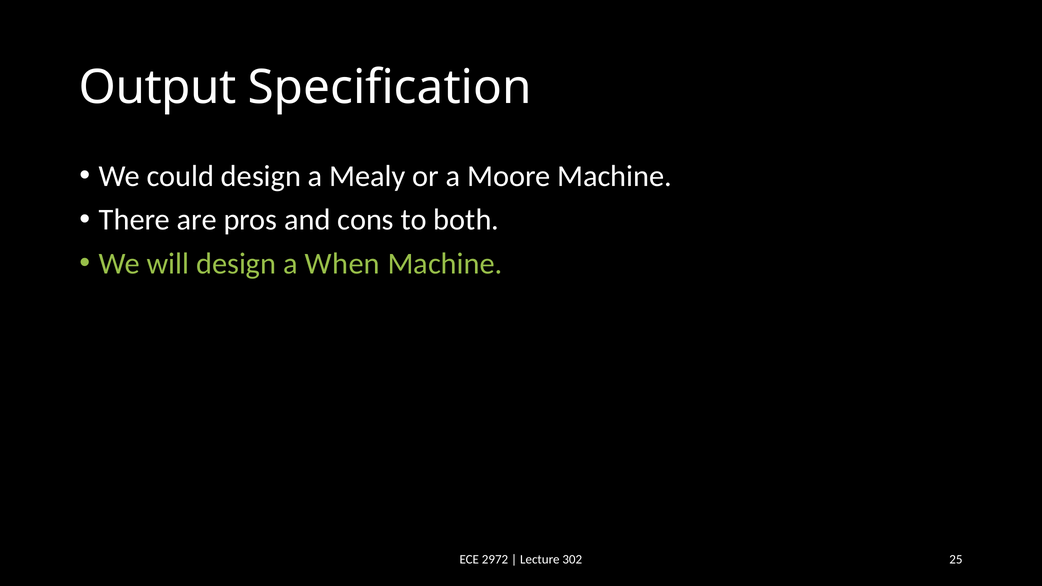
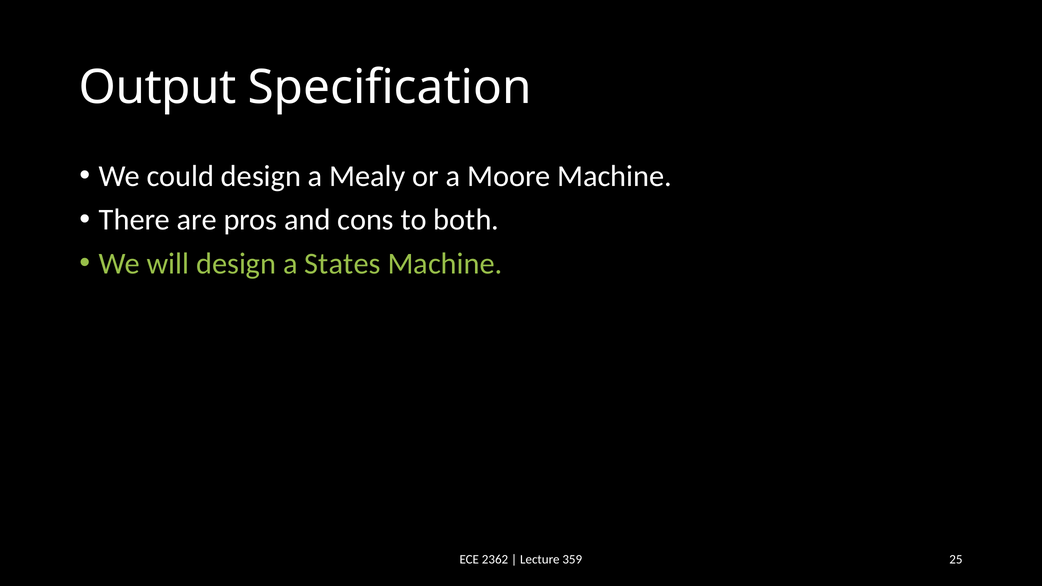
When: When -> States (343, 264)
2972: 2972 -> 2362 (495, 560)
302: 302 -> 359 (572, 560)
